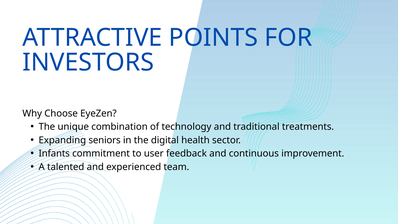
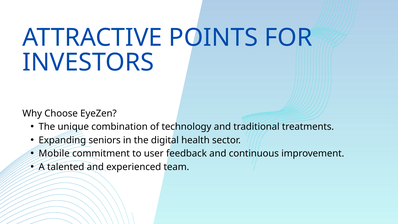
Infants: Infants -> Mobile (54, 153)
